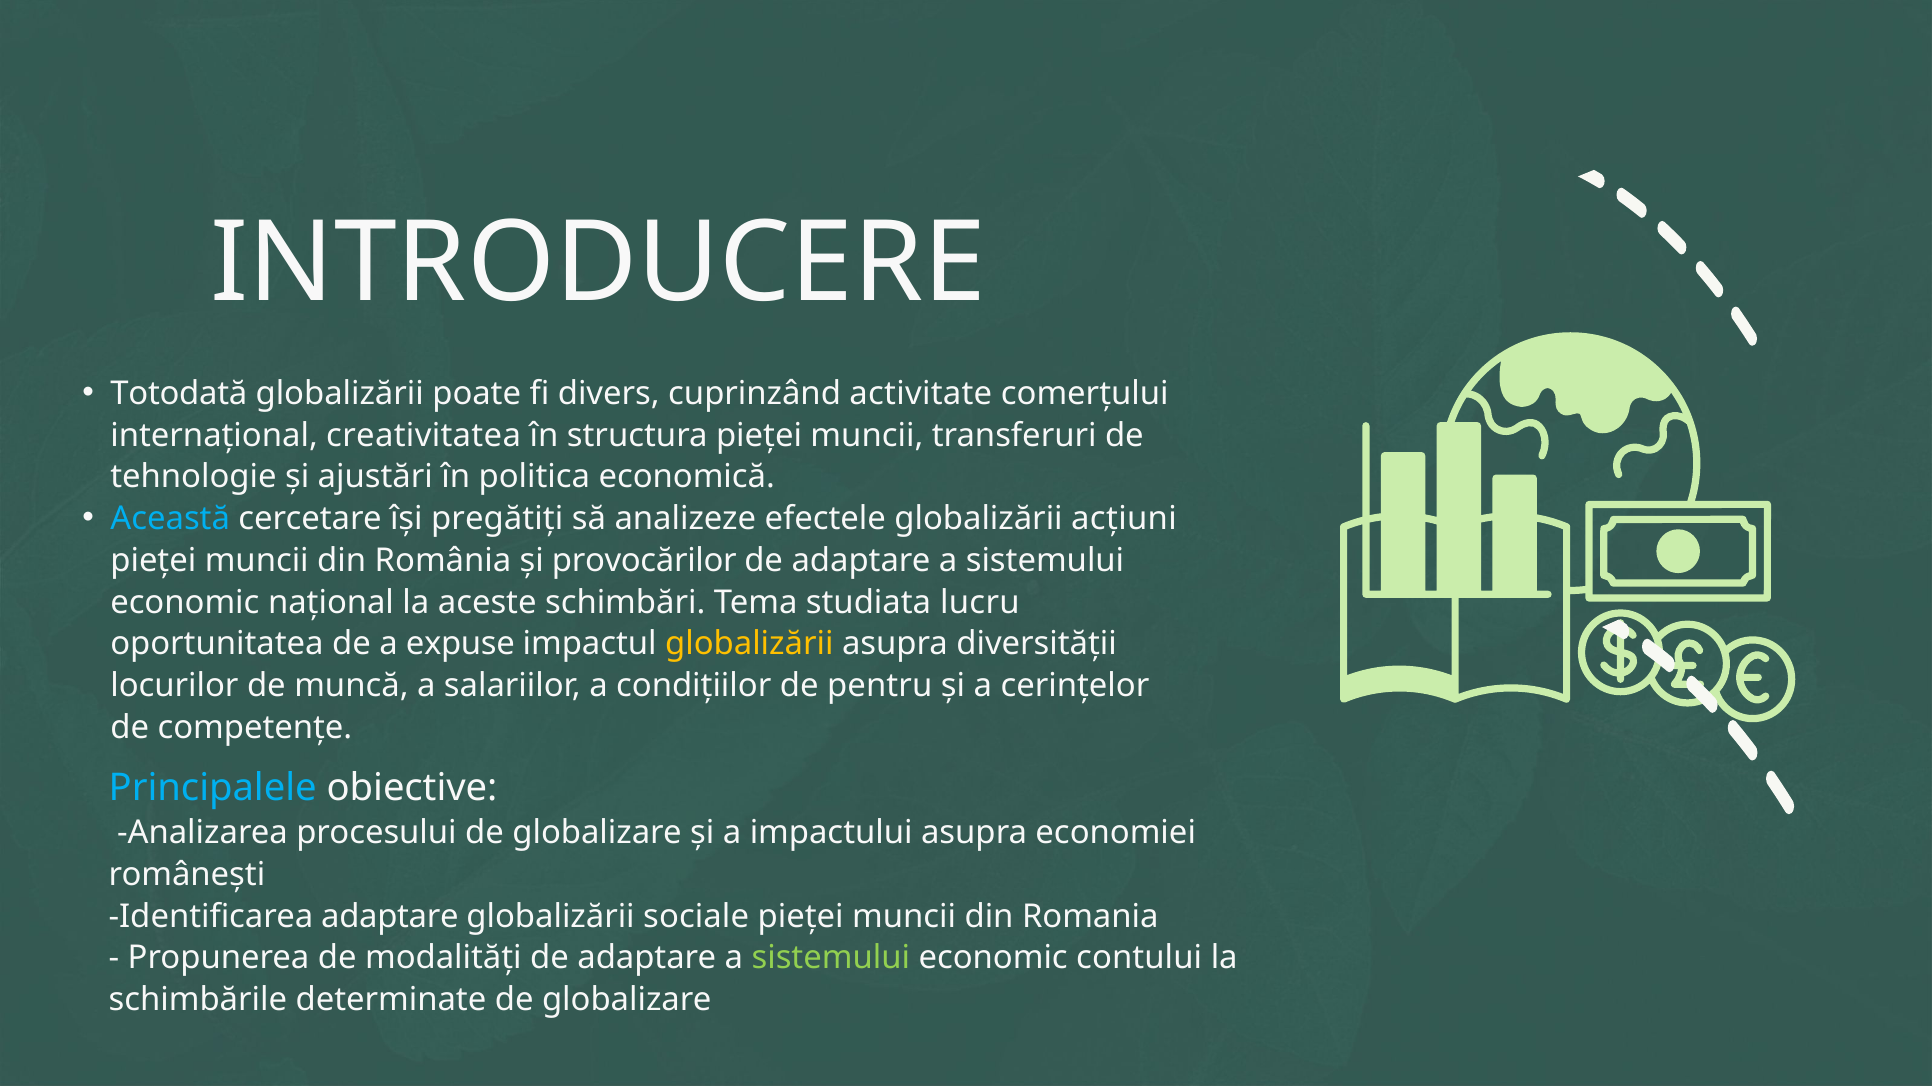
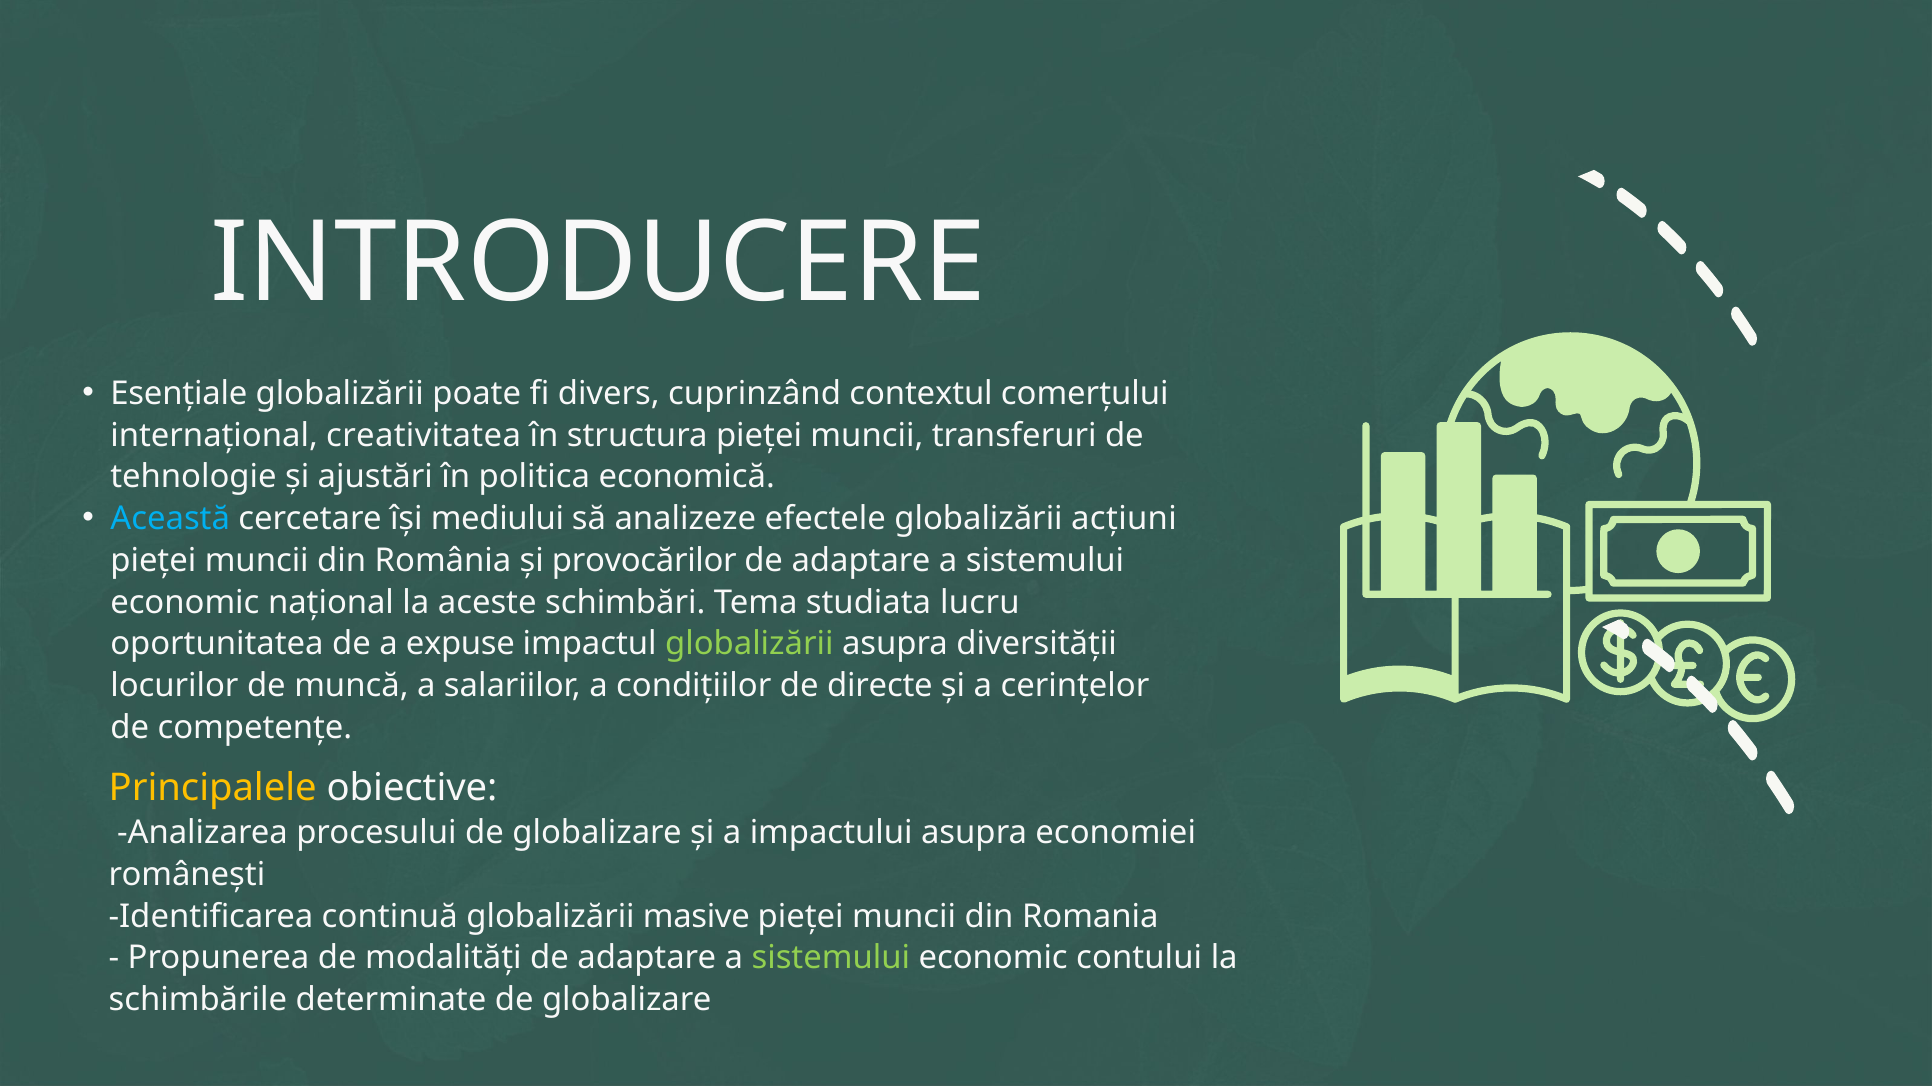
Totodată: Totodată -> Esențiale (179, 394)
activitate: activitate -> contextul (921, 394)
pregătiți: pregătiți -> mediului (497, 519)
globalizării colour: yellow -> light green (749, 644)
pentru: pentru -> directe (880, 686)
Principalele colour: light blue -> yellow (213, 789)
Identificarea adaptare: adaptare -> continuă (390, 917)
sociale: sociale -> masive (696, 917)
